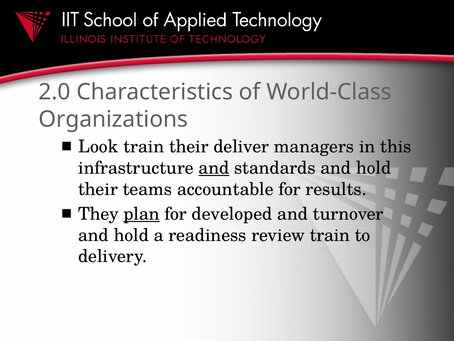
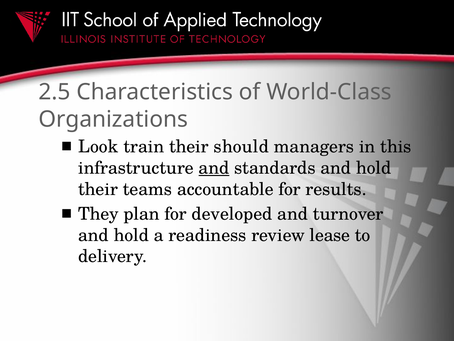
2.0: 2.0 -> 2.5 (55, 92)
deliver: deliver -> should (241, 147)
plan underline: present -> none (142, 214)
review train: train -> lease (330, 235)
